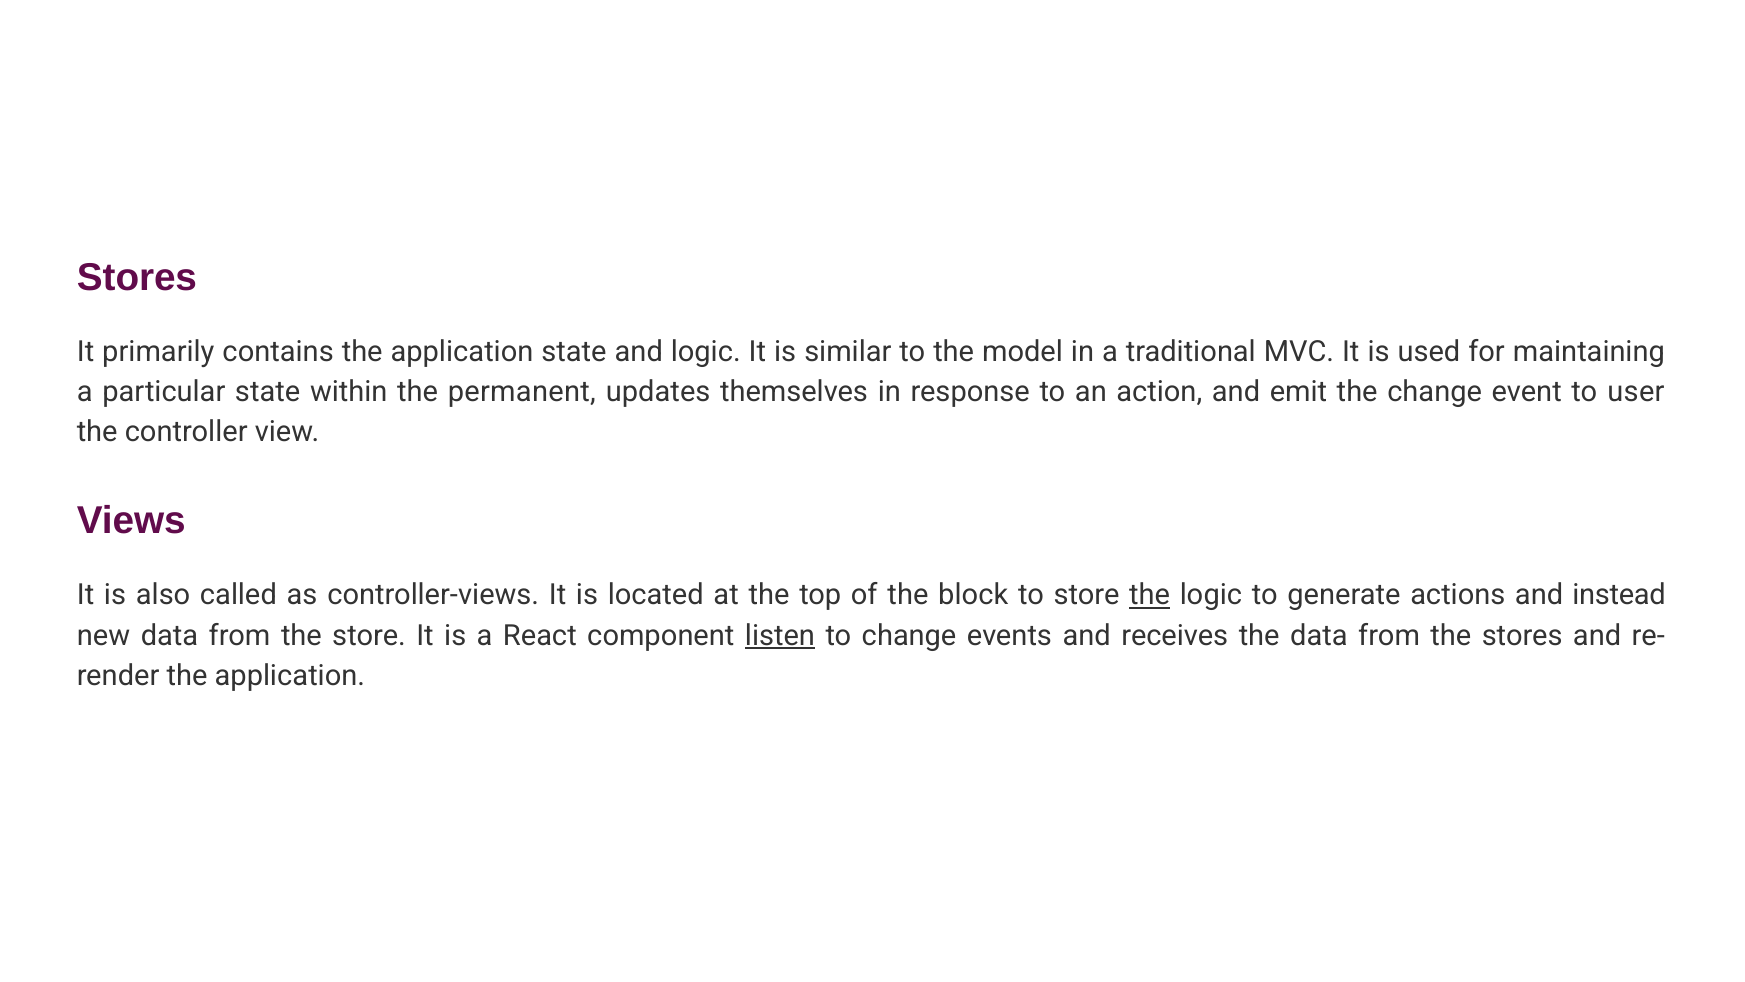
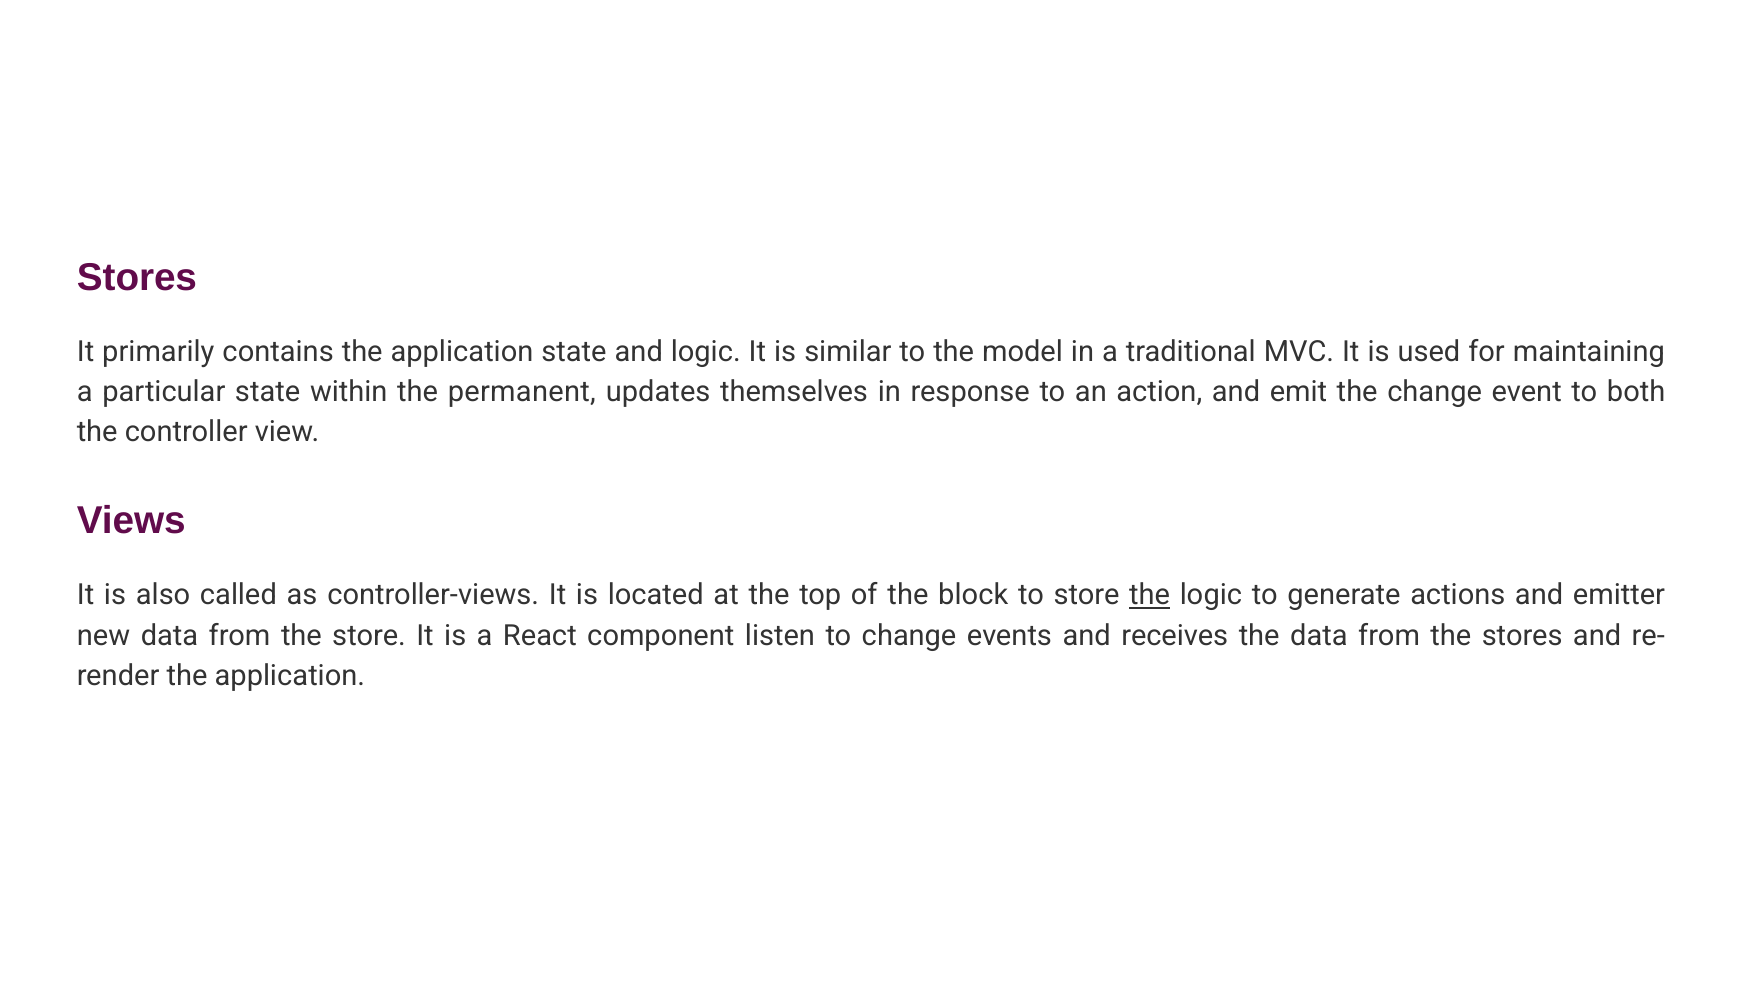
user: user -> both (1636, 392)
instead: instead -> emitter (1619, 595)
listen underline: present -> none (780, 635)
